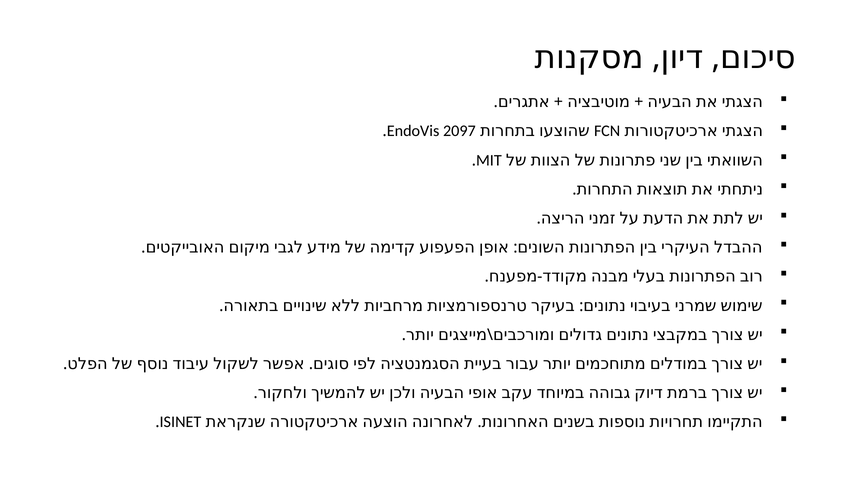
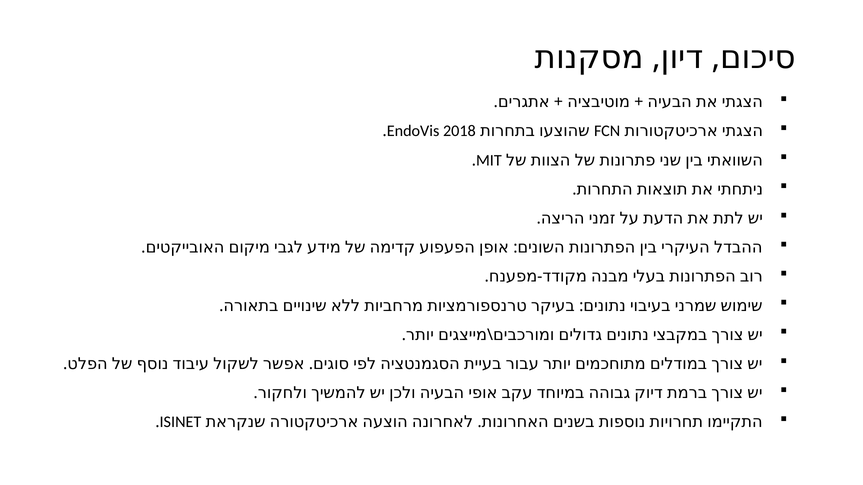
2097: 2097 -> 2018 (459, 131)
